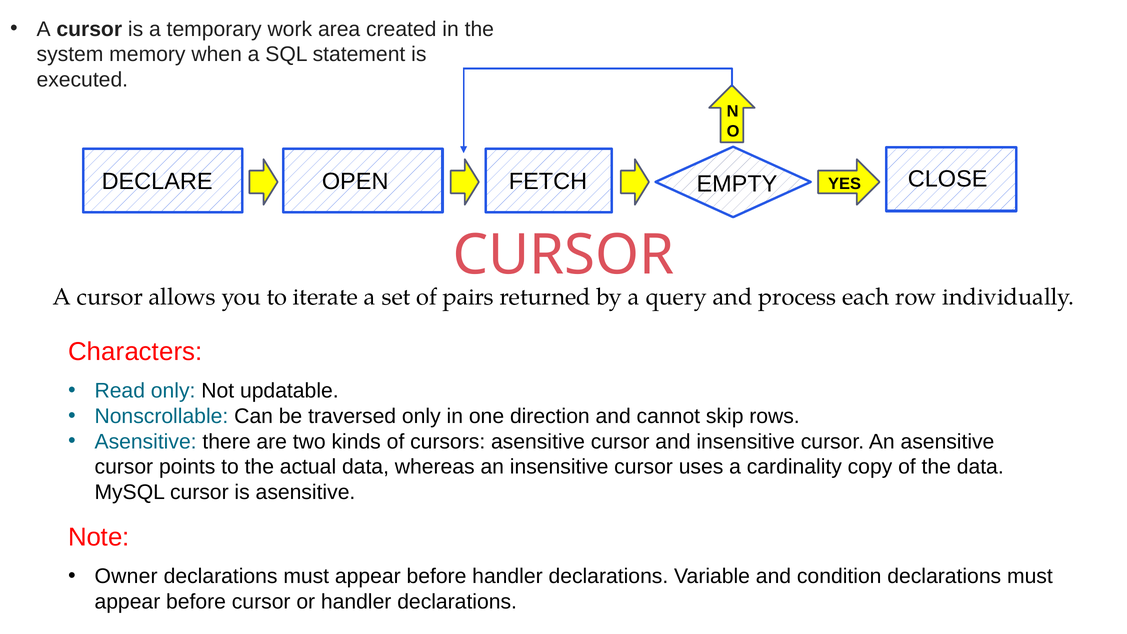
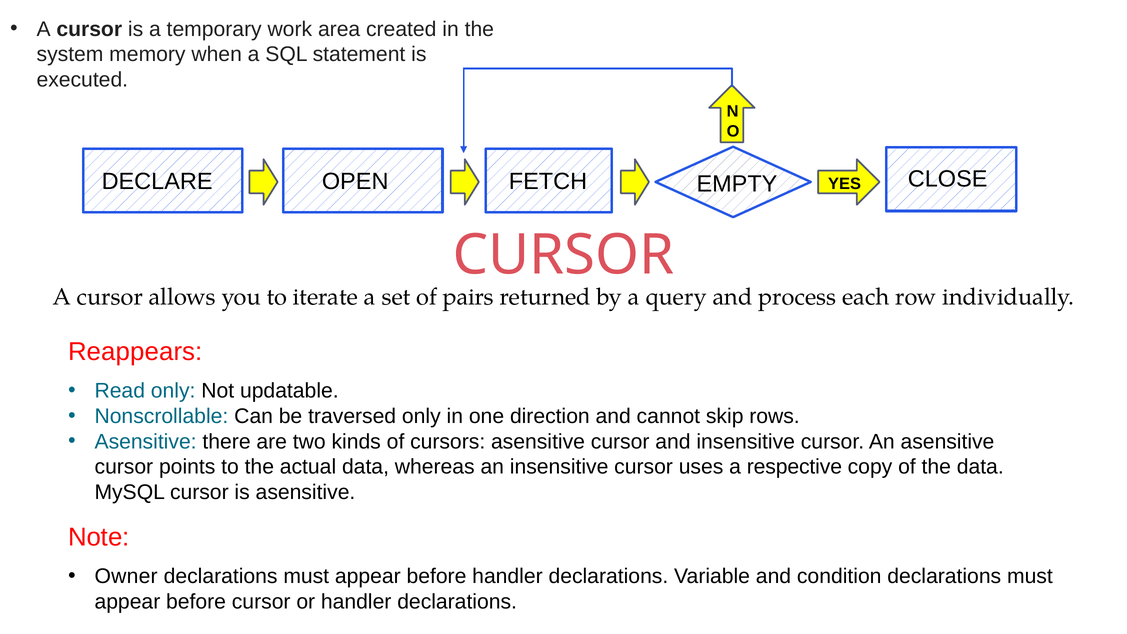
Characters: Characters -> Reappears (135, 352)
cardinality: cardinality -> respective (794, 467)
